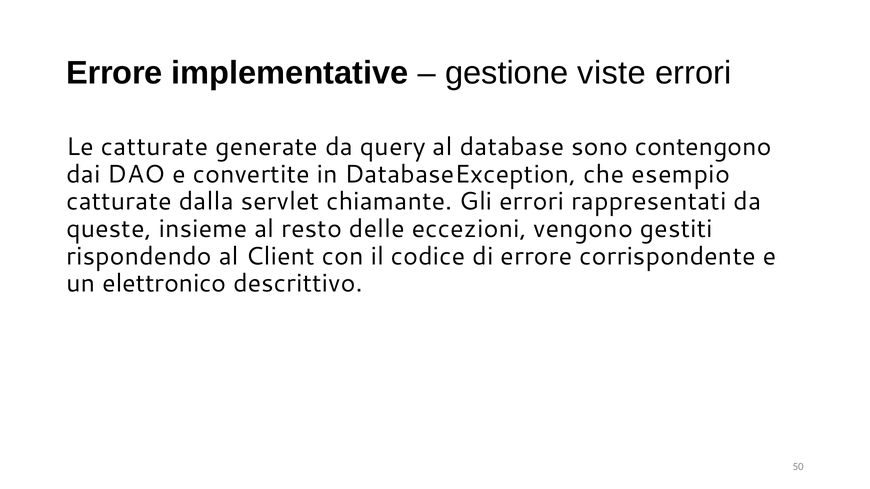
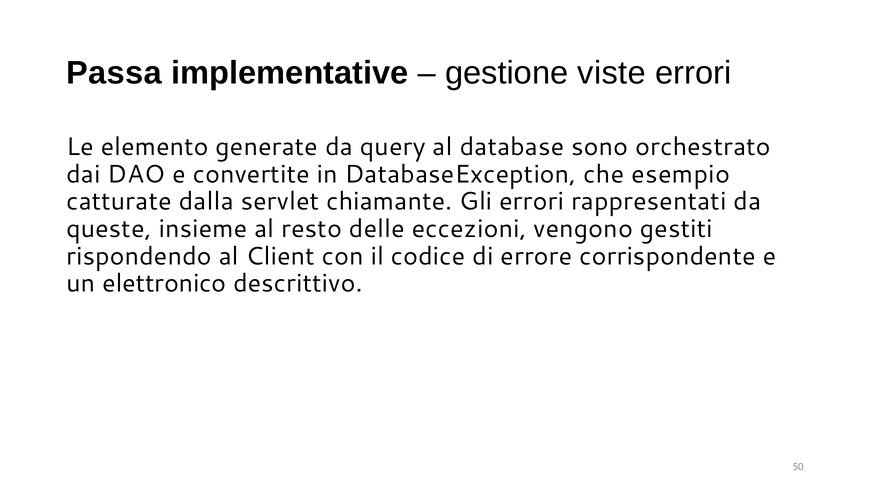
Errore: Errore -> Passa (114, 73)
Le catturate: catturate -> elemento (155, 147)
contengono: contengono -> orchestrato (703, 147)
